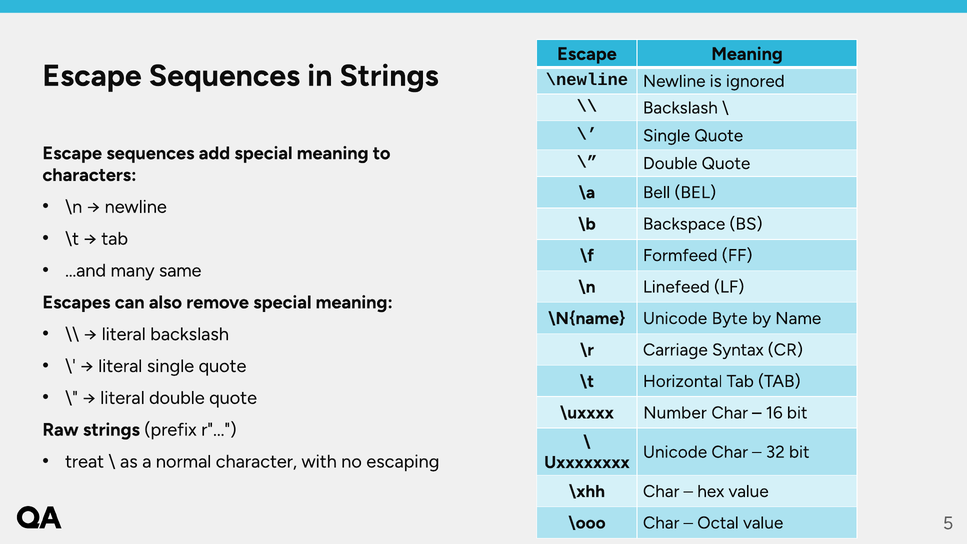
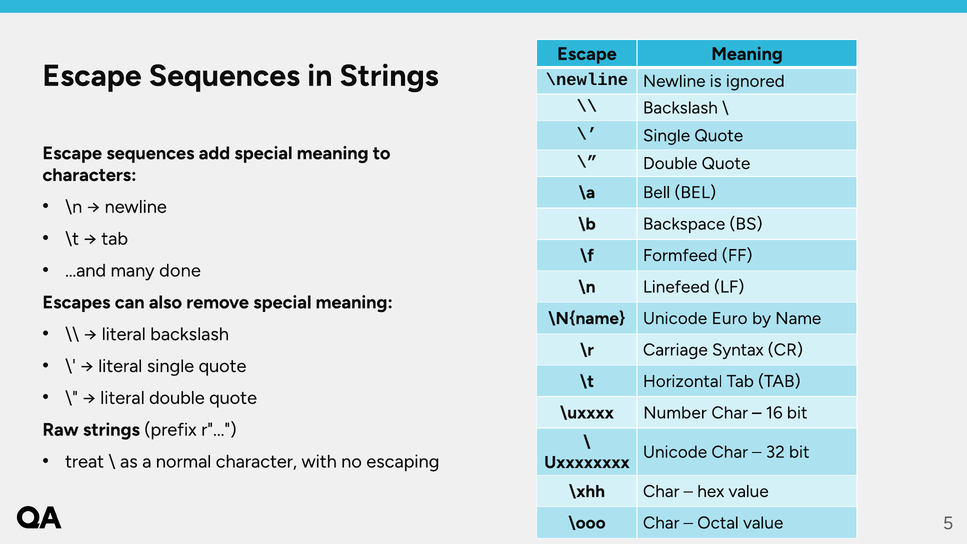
same: same -> done (180, 270)
Byte: Byte -> Euro (730, 318)
